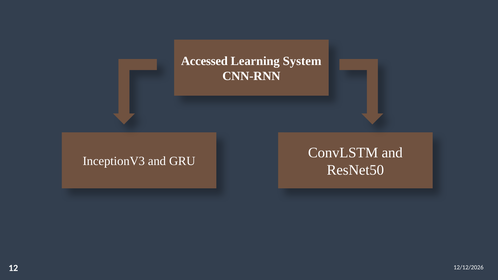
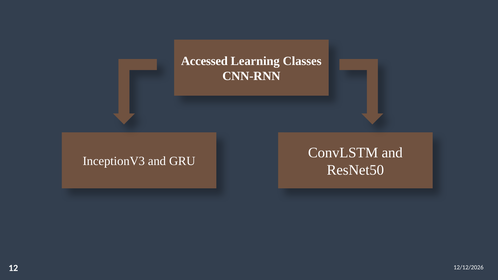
System: System -> Classes (302, 61)
